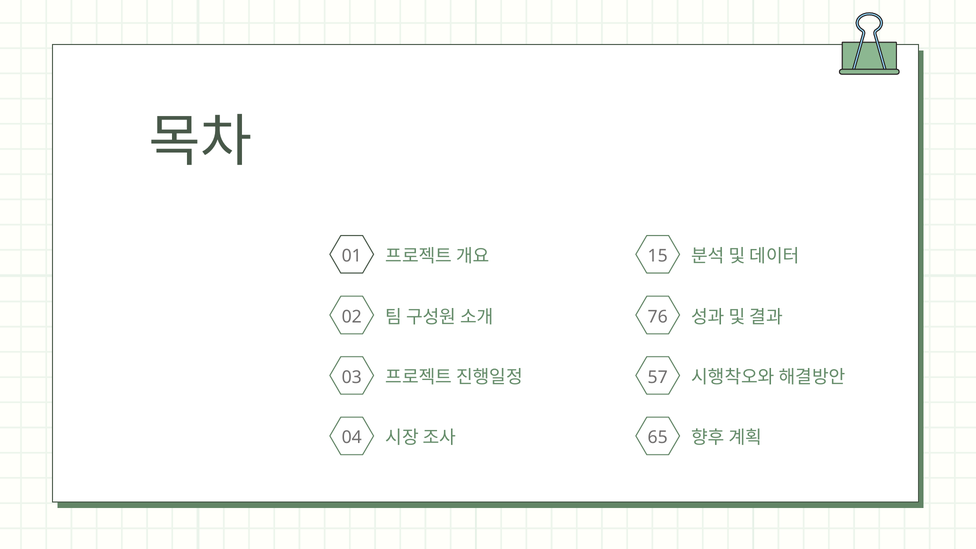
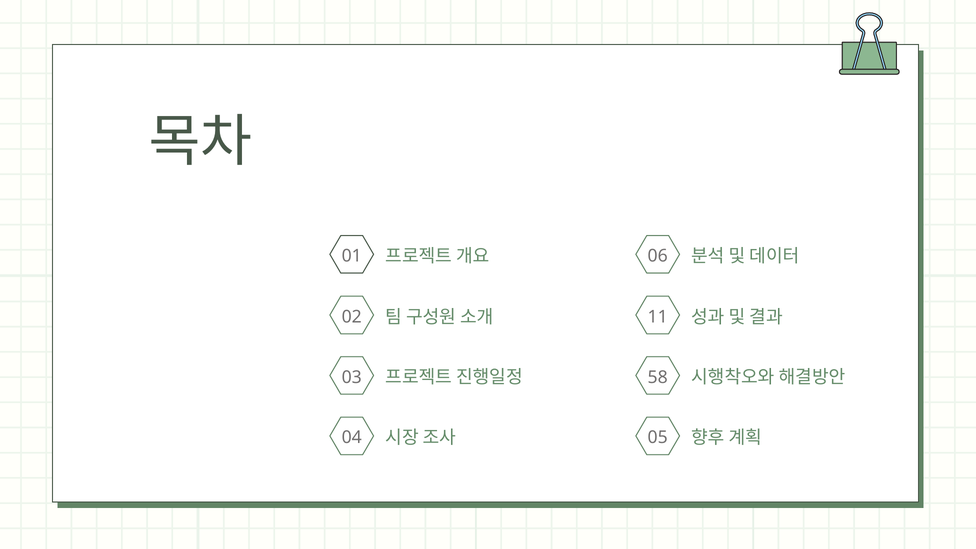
15: 15 -> 06 (658, 256)
76: 76 -> 11 (658, 317)
57: 57 -> 58 (658, 377)
65: 65 -> 05 (658, 438)
